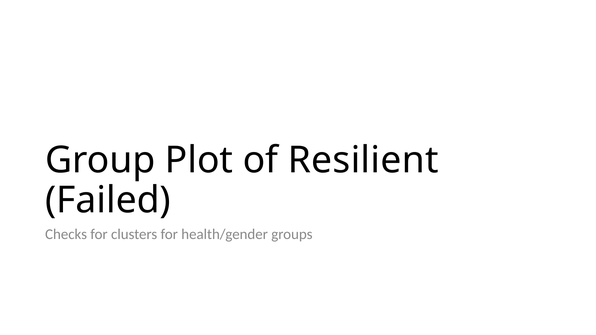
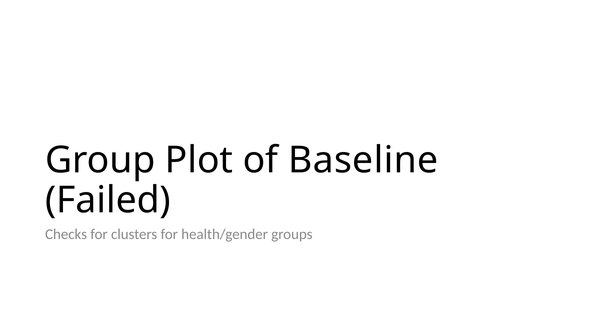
Resilient: Resilient -> Baseline (363, 160)
